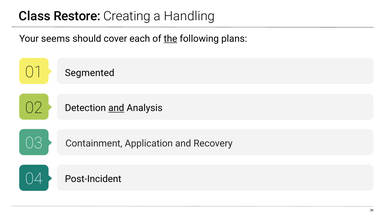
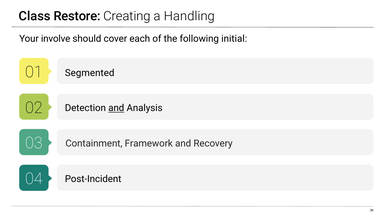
seems: seems -> involve (56, 39)
the underline: present -> none (170, 39)
plans: plans -> initial (234, 39)
Application: Application -> Framework (149, 144)
